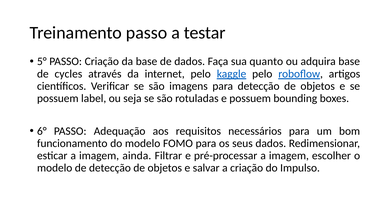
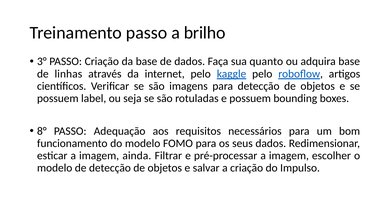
testar: testar -> brilho (205, 33)
5°: 5° -> 3° (42, 62)
cycles: cycles -> linhas (68, 74)
6°: 6° -> 8° (42, 131)
